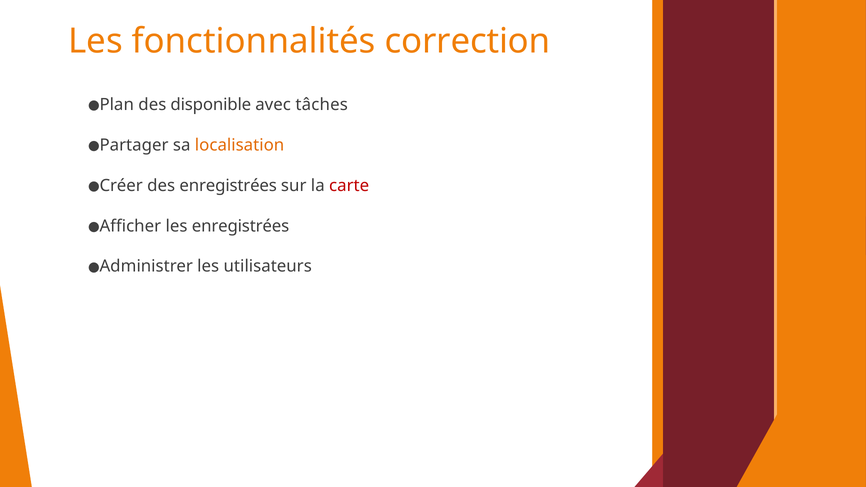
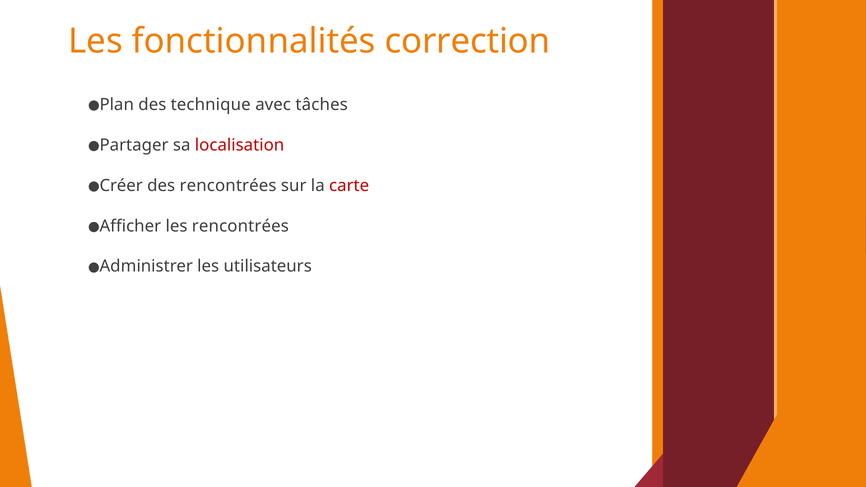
disponible: disponible -> technique (211, 105)
localisation colour: orange -> red (240, 145)
des enregistrées: enregistrées -> rencontrées (228, 186)
les enregistrées: enregistrées -> rencontrées (240, 226)
